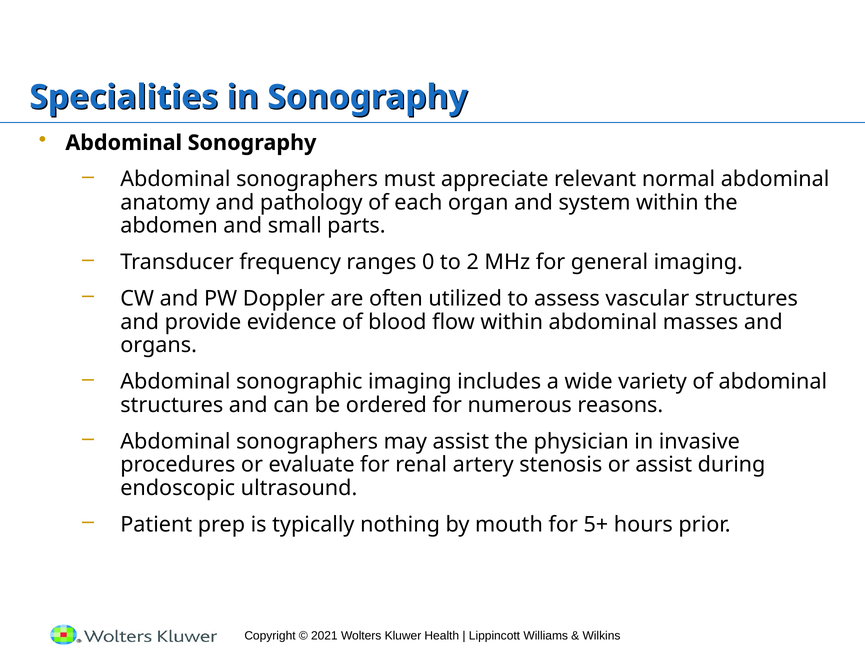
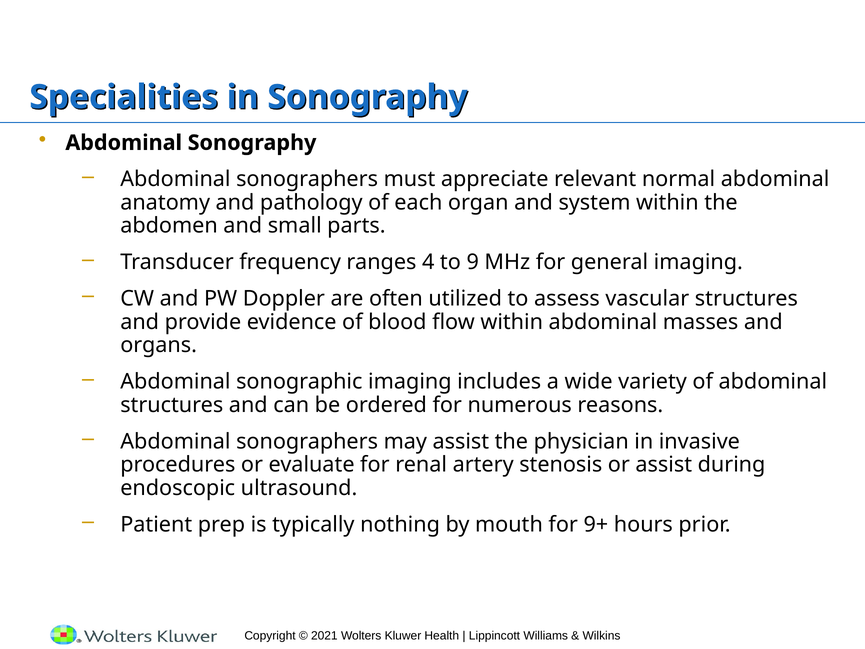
0: 0 -> 4 (428, 262)
2: 2 -> 9 (473, 262)
5+: 5+ -> 9+ (596, 524)
